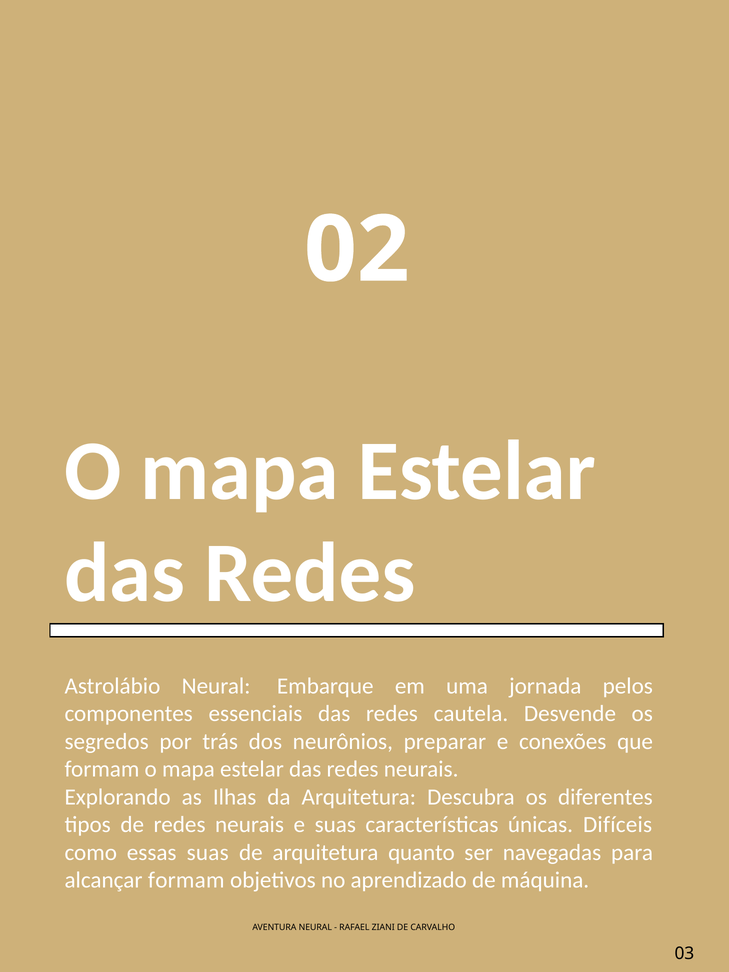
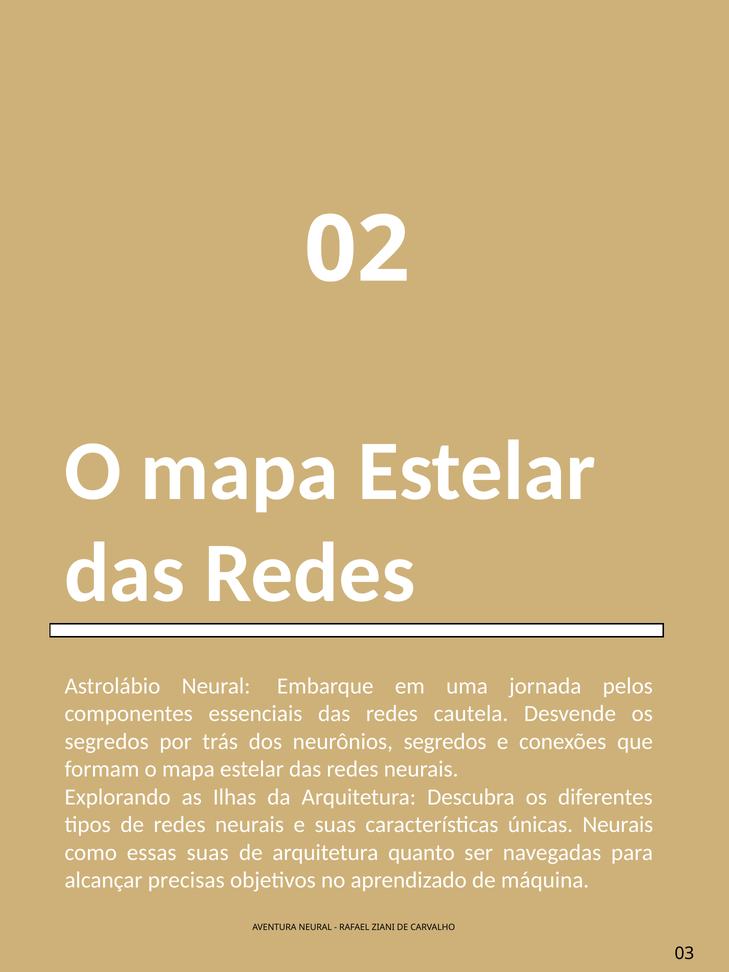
neurônios preparar: preparar -> segredos (445, 741)
únicas Difíceis: Difíceis -> Neurais (618, 825)
alcançar formam: formam -> precisas (186, 880)
